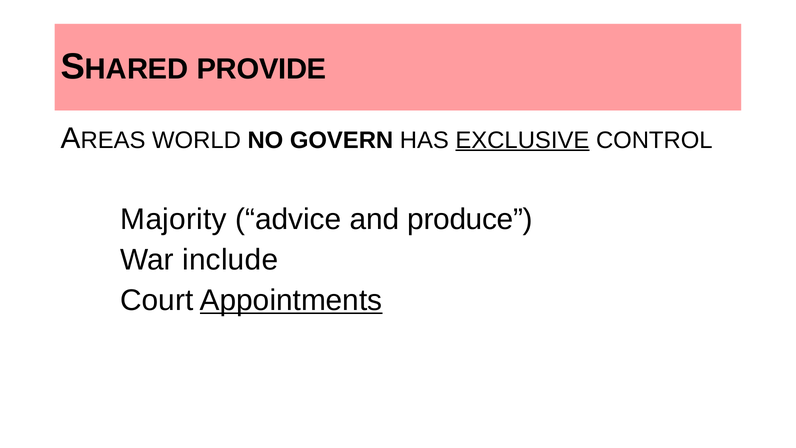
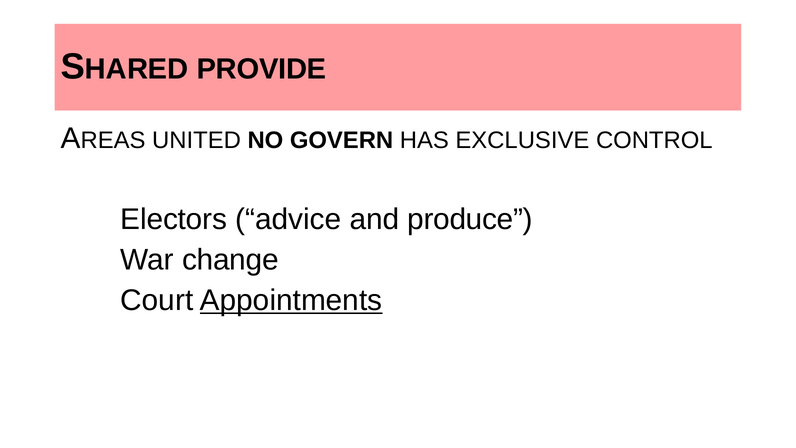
WORLD: WORLD -> UNITED (197, 140)
EXCLUSIVE underline: present -> none (522, 140)
Majority: Majority -> Electors (174, 219)
include: include -> change (230, 260)
